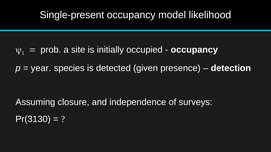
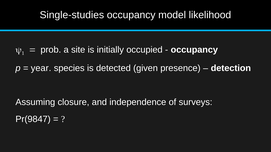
Single-present: Single-present -> Single-studies (72, 15)
Pr(3130: Pr(3130 -> Pr(9847 (33, 120)
